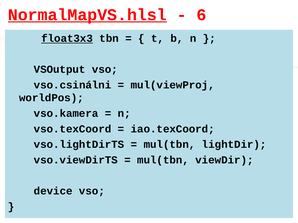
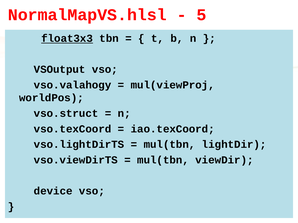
NormalMapVS.hlsl underline: present -> none (87, 15)
6: 6 -> 5 (201, 15)
vso.csinálni: vso.csinálni -> vso.valahogy (73, 85)
vso.kamera: vso.kamera -> vso.struct (66, 114)
